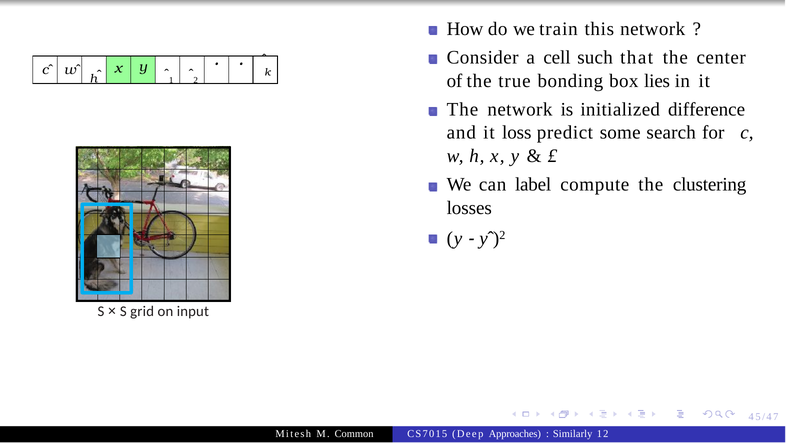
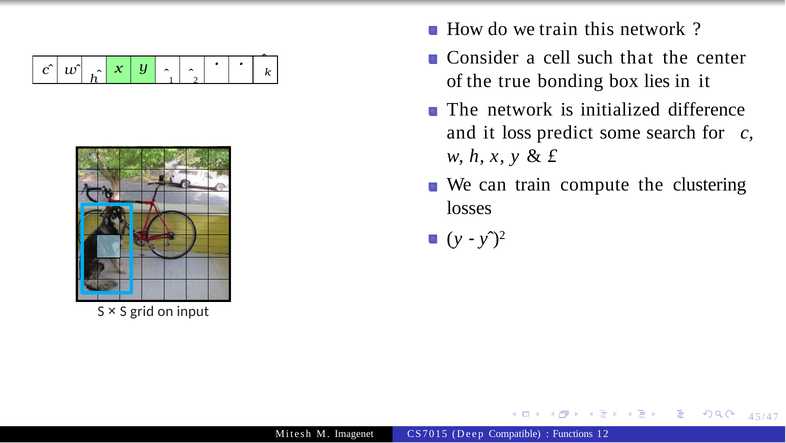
can label: label -> train (533, 184)
Common: Common -> Imagenet (354, 433)
Approaches: Approaches -> Compatible (515, 433)
Similarly: Similarly -> Functions (573, 433)
